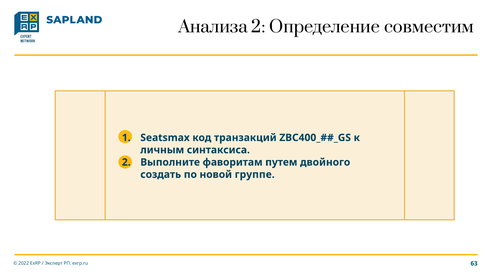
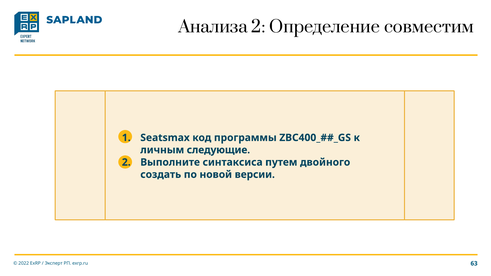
транзакций: транзакций -> программы (245, 138)
синтаксиса: синтаксиса -> следующие (218, 150)
фаворитам: фаворитам -> синтаксиса (233, 162)
группе: группе -> версии (255, 175)
